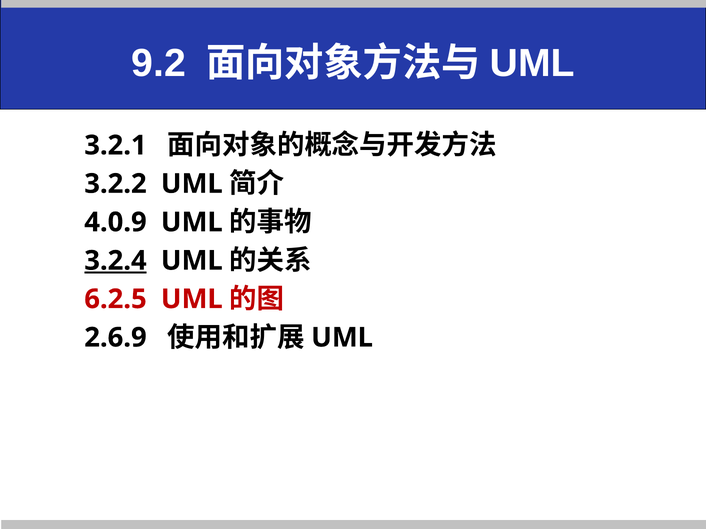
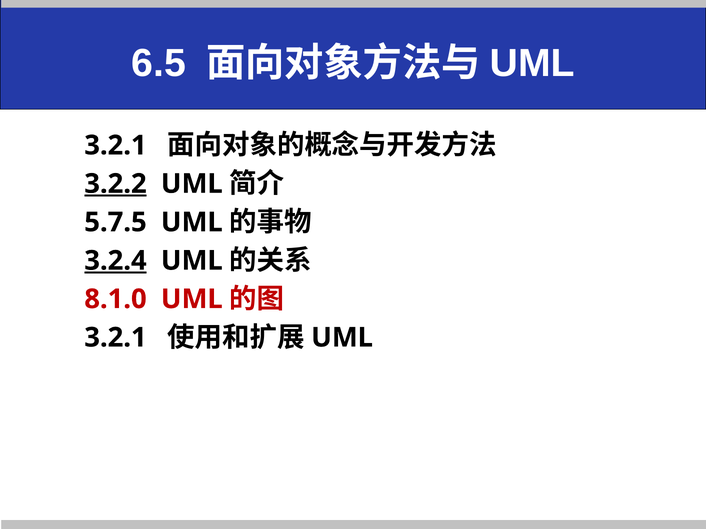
9.2: 9.2 -> 6.5 (159, 63)
3.2.2 underline: none -> present (115, 184)
4.0.9: 4.0.9 -> 5.7.5 (115, 222)
6.2.5: 6.2.5 -> 8.1.0 (115, 299)
2.6.9: 2.6.9 -> 3.2.1 (115, 338)
